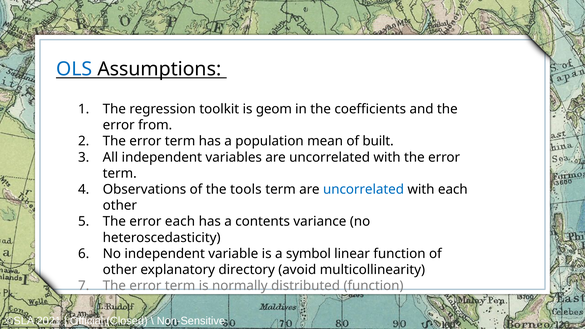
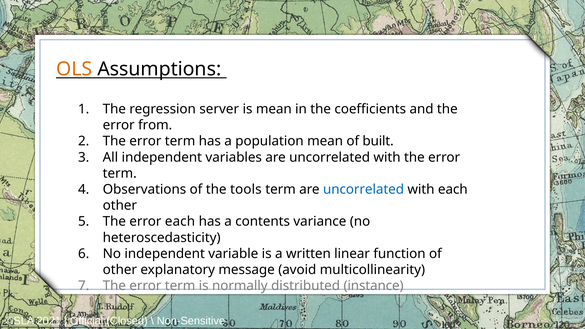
OLS colour: blue -> orange (74, 69)
toolkit: toolkit -> server (219, 109)
is geom: geom -> mean (274, 109)
symbol: symbol -> written (308, 254)
directory: directory -> message (247, 270)
distributed function: function -> instance (374, 286)
